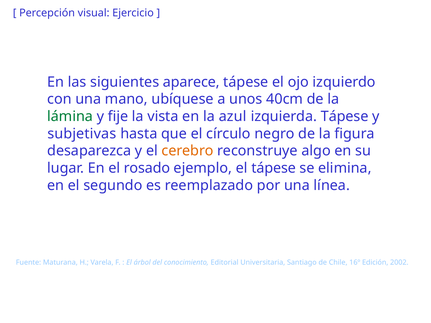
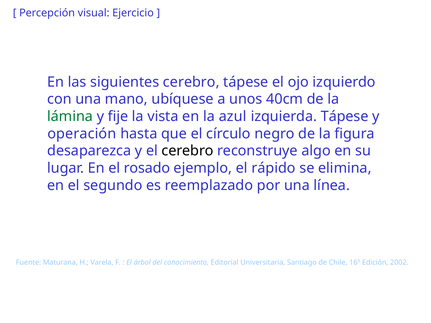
siguientes aparece: aparece -> cerebro (191, 82)
subjetivas: subjetivas -> operación (82, 134)
cerebro colour: orange -> black (188, 151)
el tápese: tápese -> rápido (274, 168)
